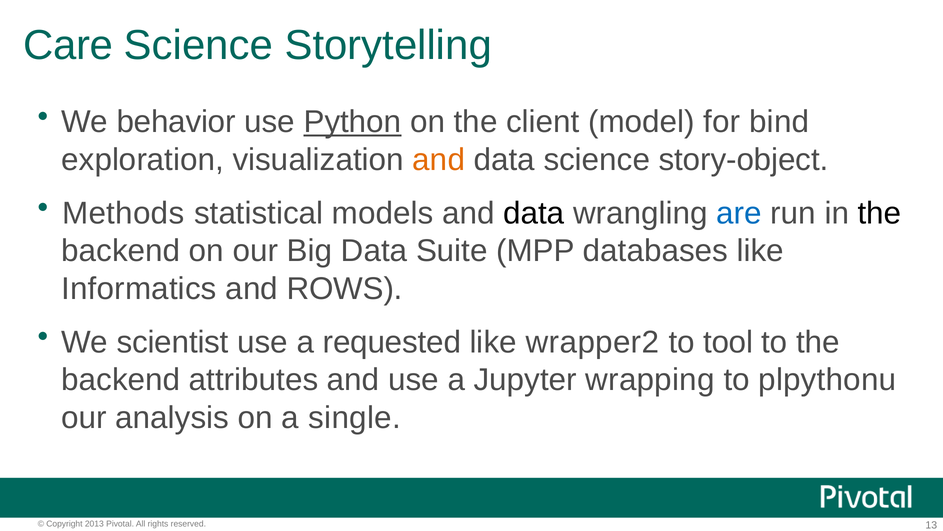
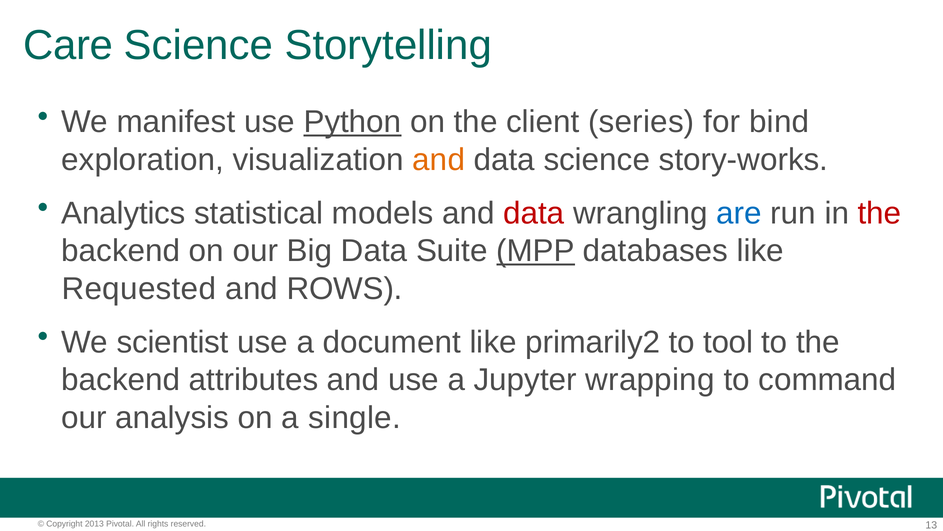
behavior: behavior -> manifest (176, 122)
model: model -> series (641, 122)
story-object: story-object -> story-works (744, 160)
Methods: Methods -> Analytics (123, 213)
data colour: black -> red (534, 213)
the colour: black -> red (880, 213)
MPP underline: none -> present (536, 251)
Informatics: Informatics -> Requested (139, 288)
requested: requested -> document (392, 342)
wrapper2: wrapper2 -> primarily2 (593, 342)
plpythonu: plpythonu -> command (827, 380)
